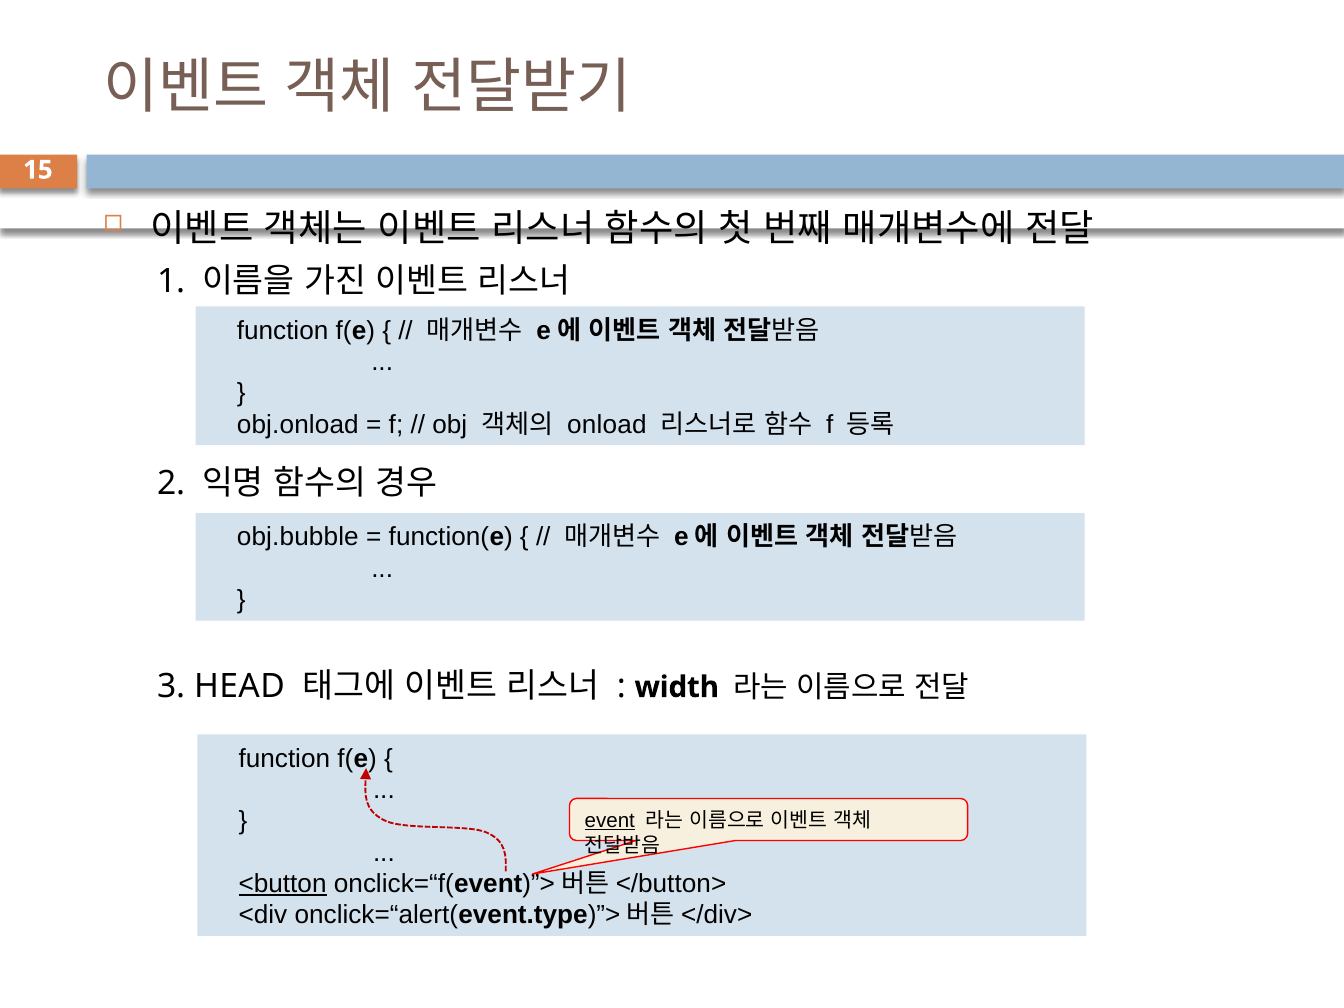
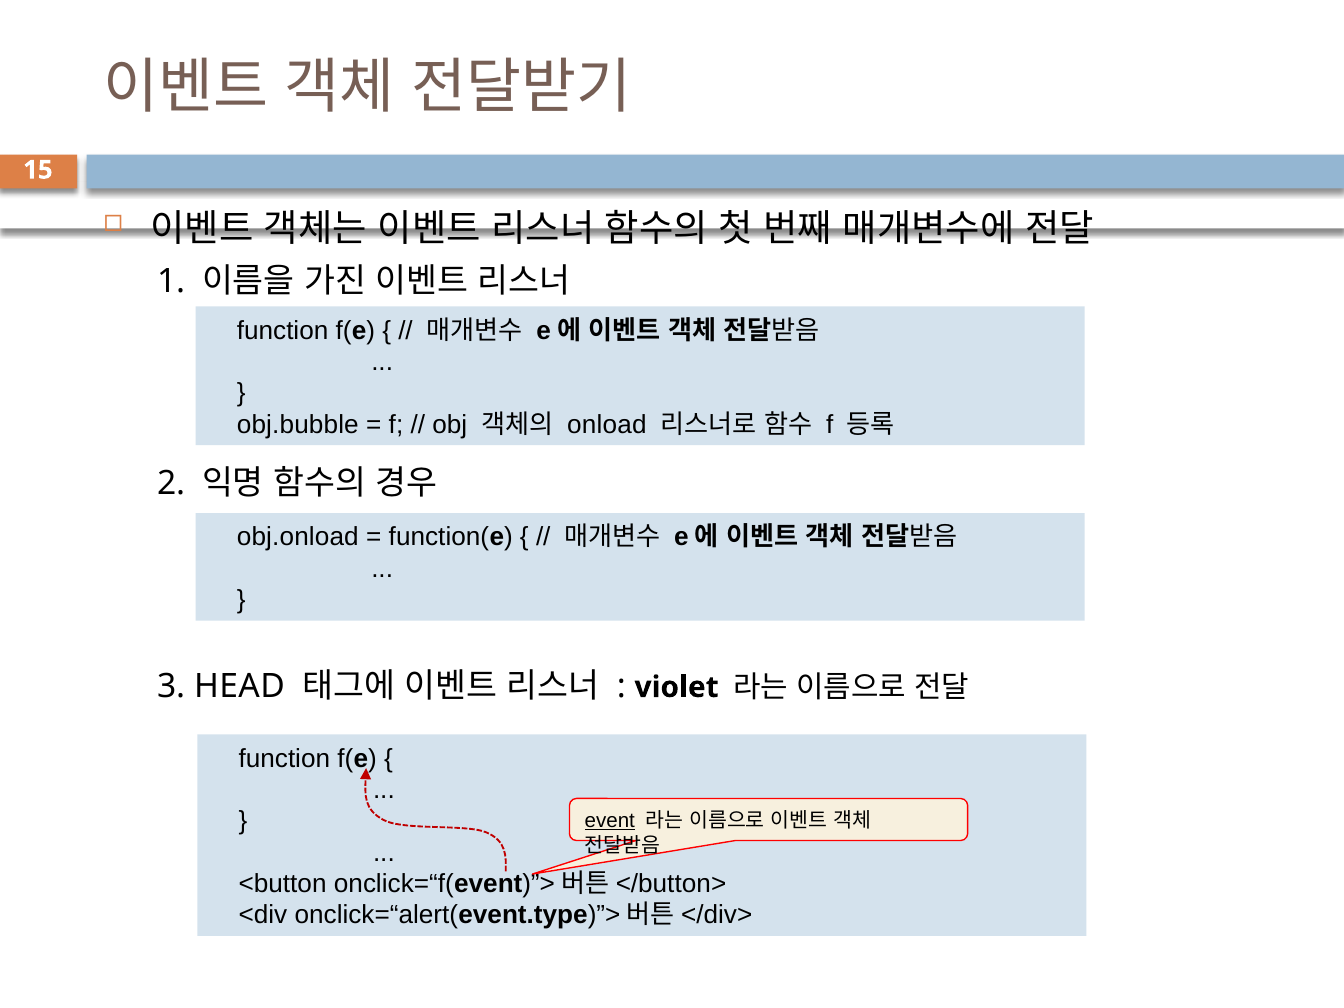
obj.onload: obj.onload -> obj.bubble (298, 425)
obj.bubble: obj.bubble -> obj.onload (298, 537)
width: width -> violet (677, 687)
<button underline: present -> none (283, 884)
